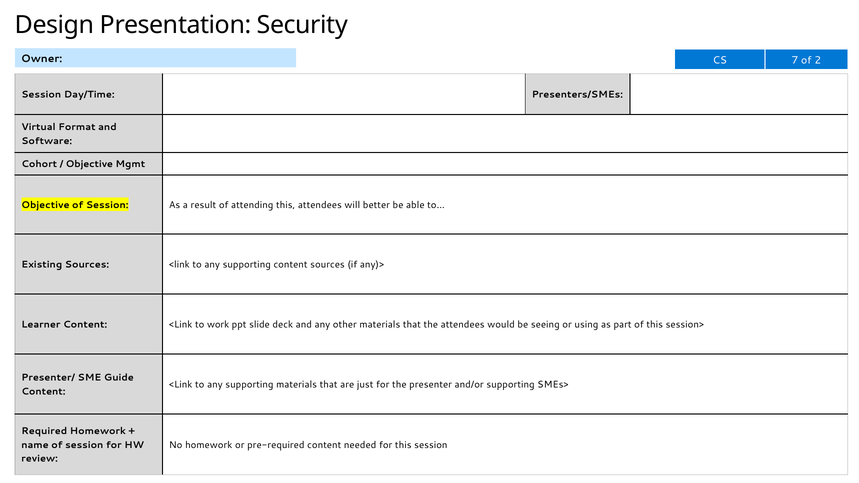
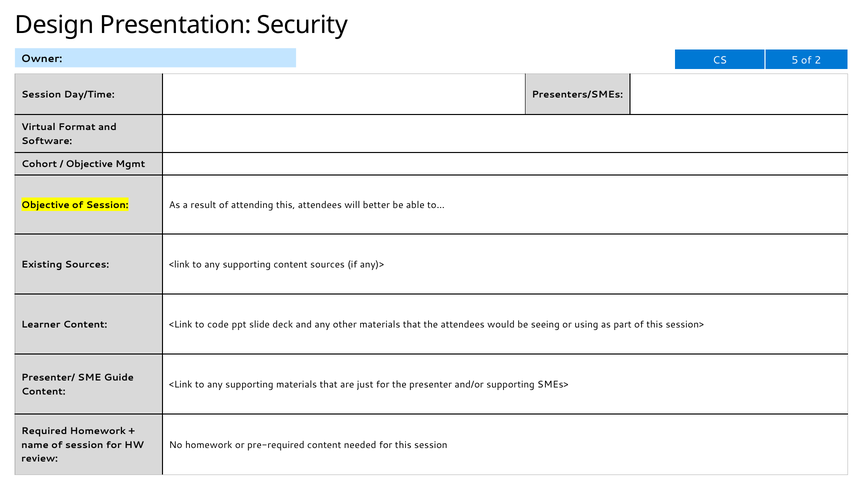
7: 7 -> 5 (795, 60)
work: work -> code (218, 325)
